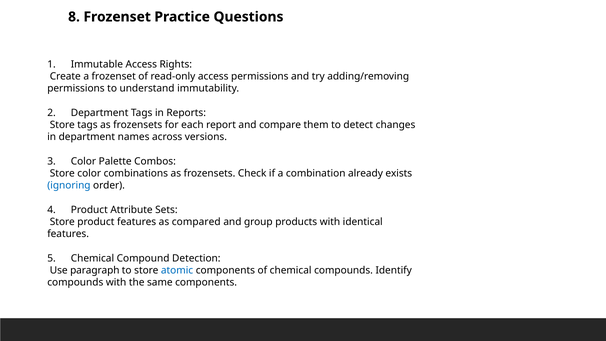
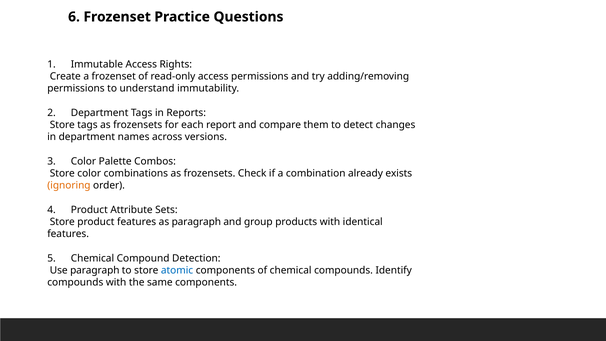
8: 8 -> 6 (74, 17)
ignoring colour: blue -> orange (69, 185)
as compared: compared -> paragraph (196, 222)
